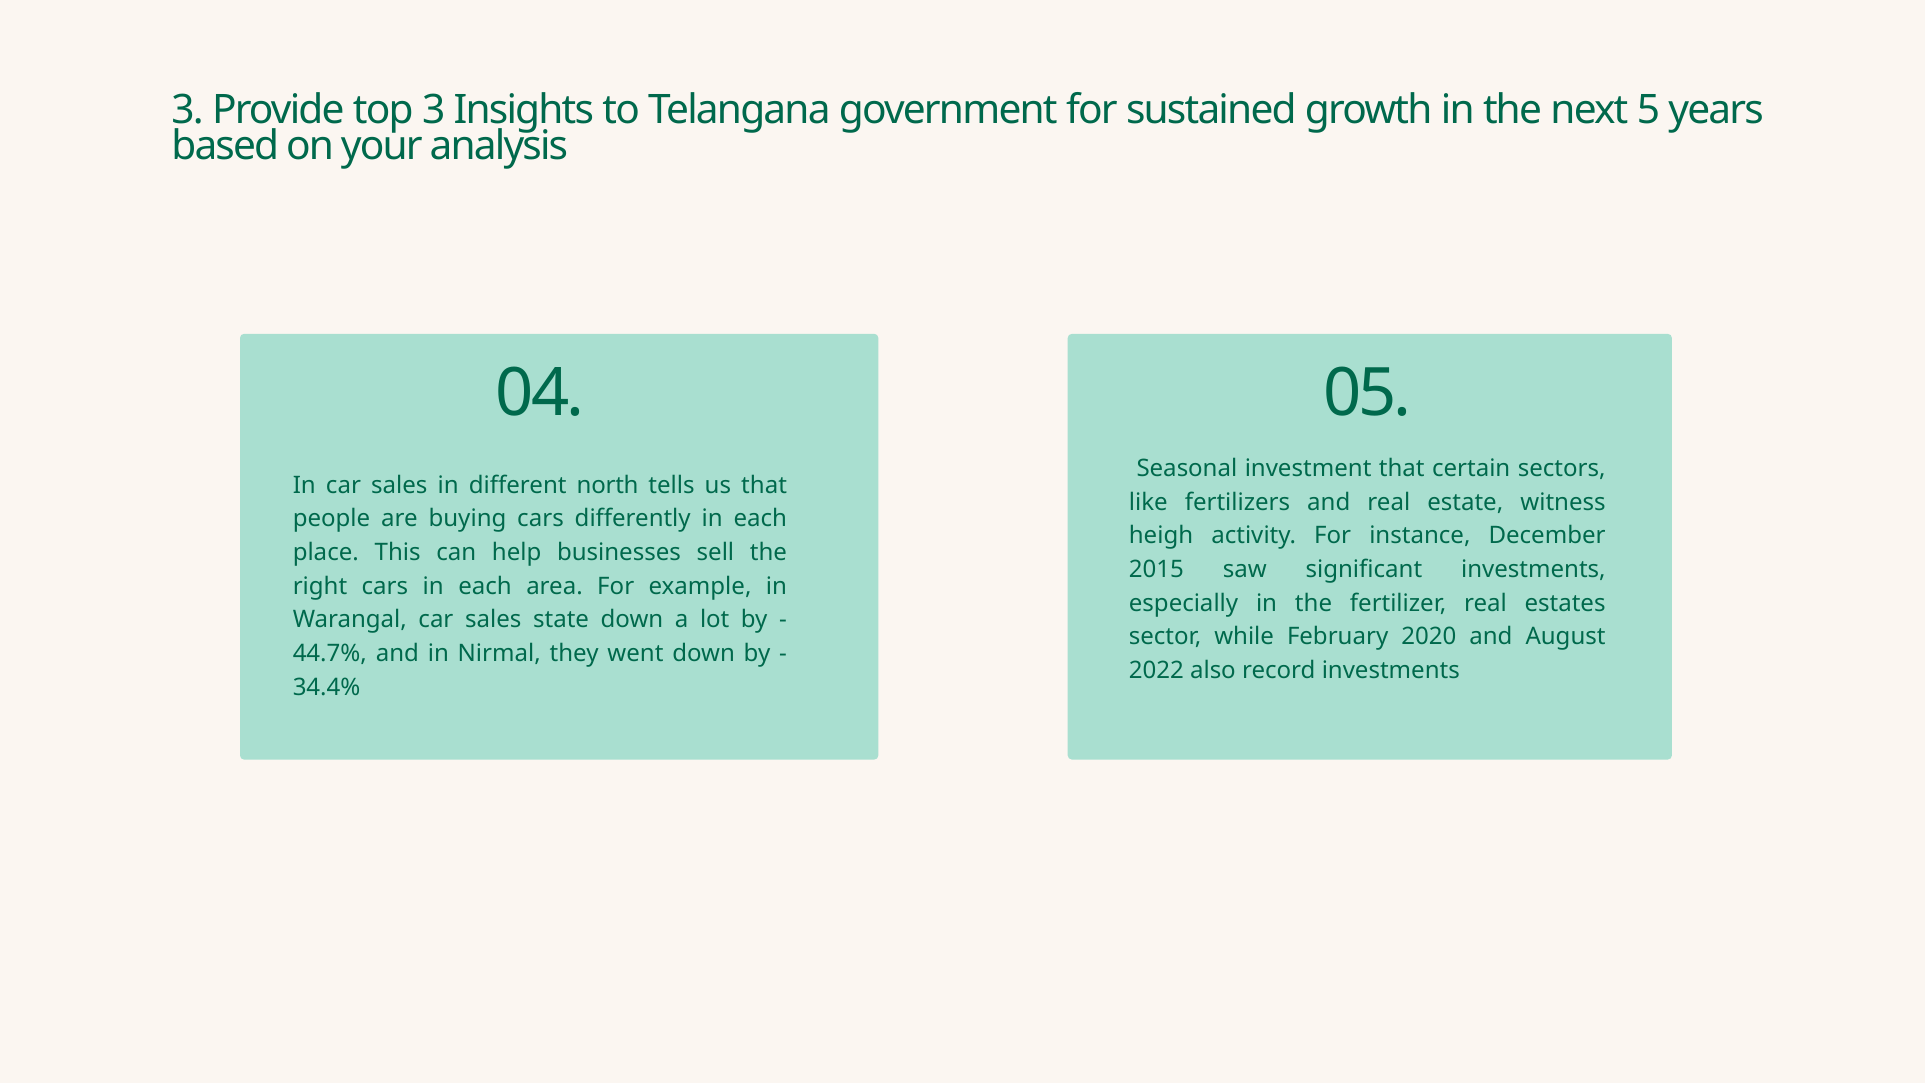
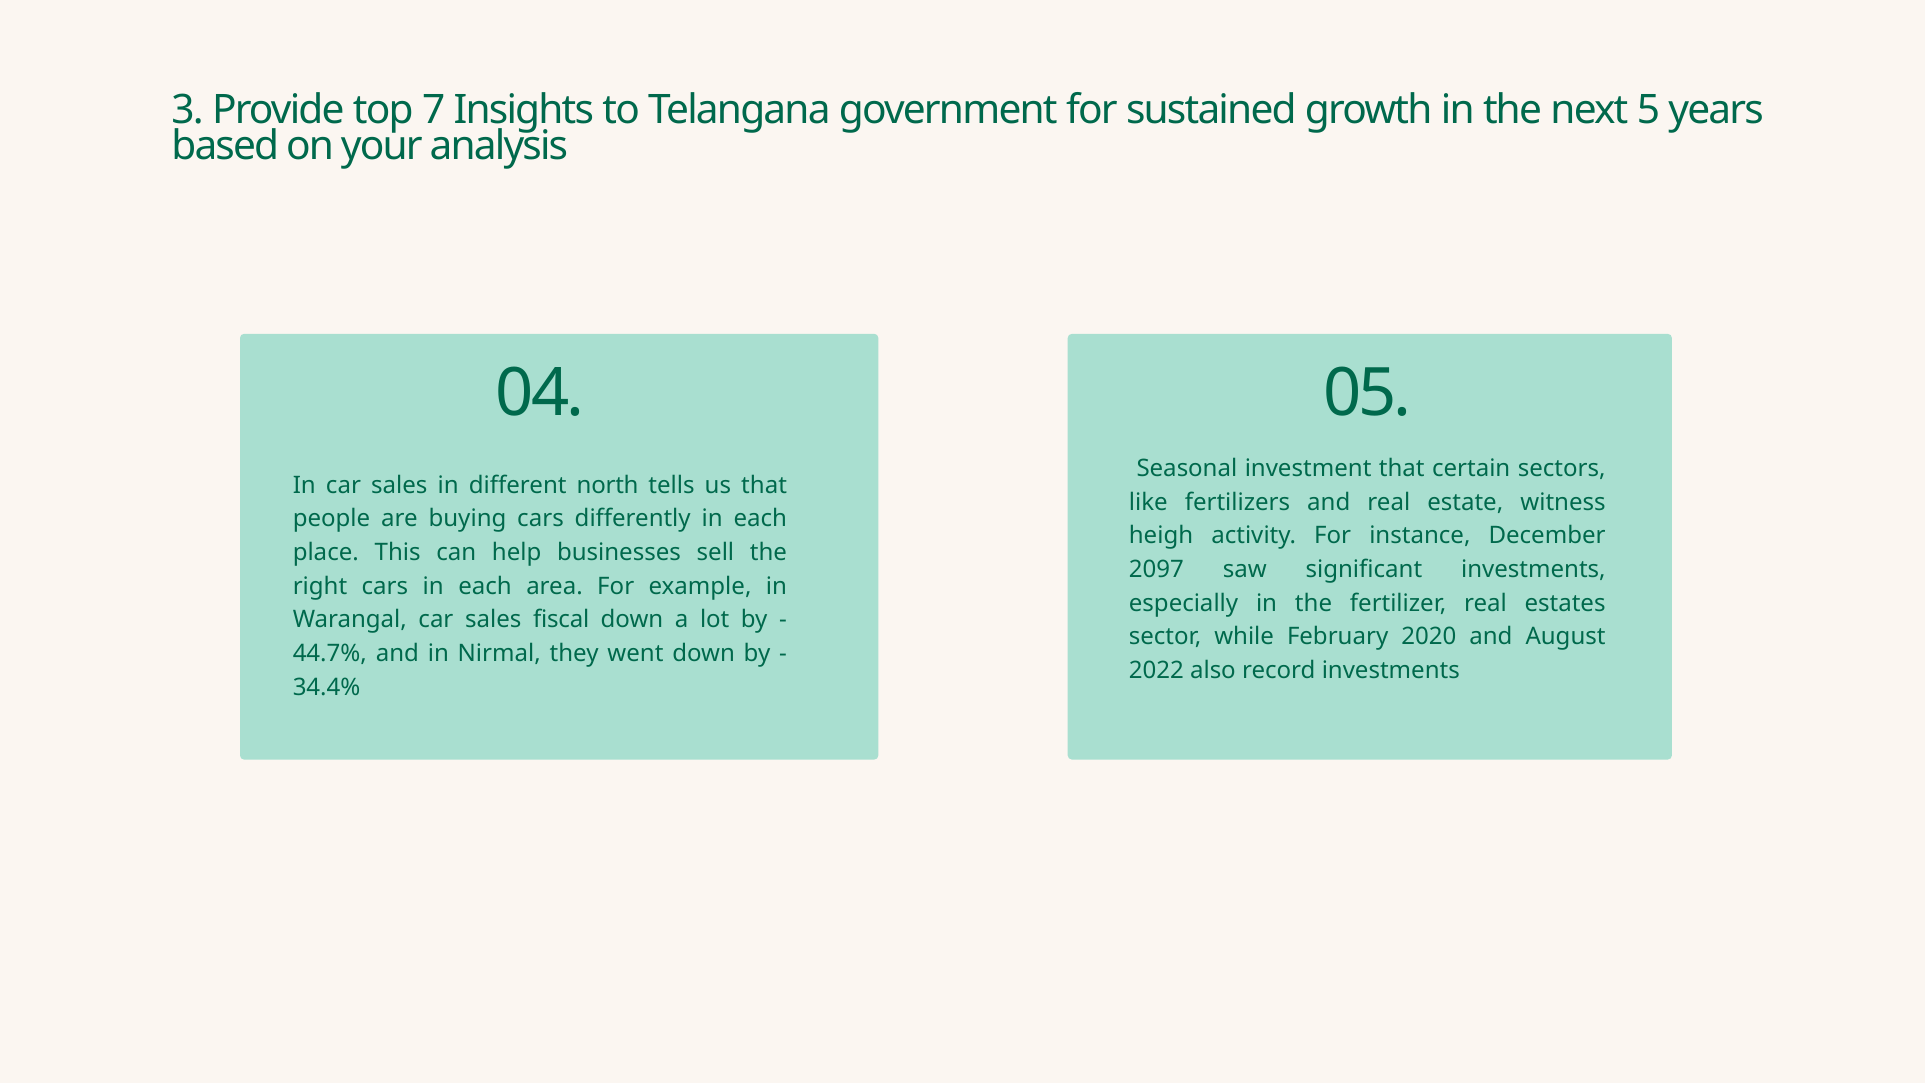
top 3: 3 -> 7 (434, 110)
2015: 2015 -> 2097 (1156, 569)
state: state -> fiscal (561, 620)
